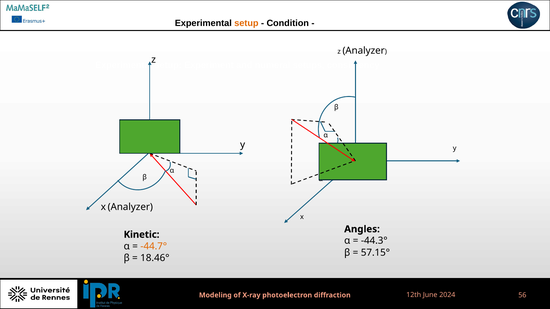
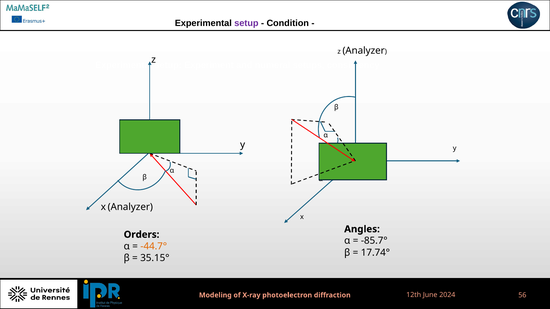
setup colour: orange -> purple (246, 23)
Kinetic: Kinetic -> Orders (142, 235)
-44.3°: -44.3° -> -85.7° (374, 241)
57.15°: 57.15° -> 17.74° (375, 253)
18.46°: 18.46° -> 35.15° (155, 258)
